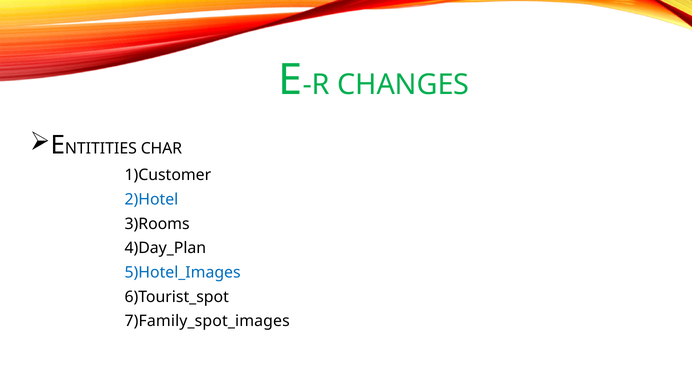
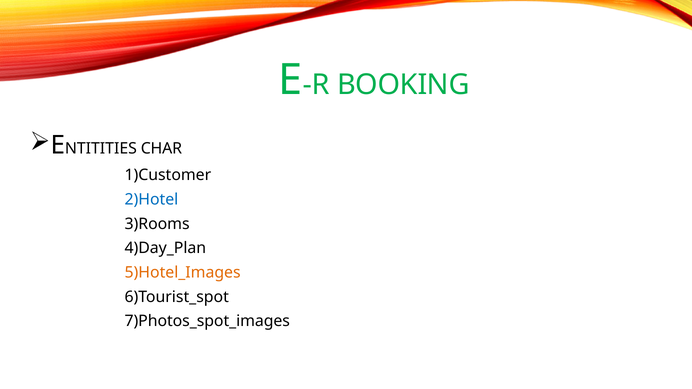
CHANGES: CHANGES -> BOOKING (403, 85)
5)Hotel_Images colour: blue -> orange (183, 273)
7)Family_spot_images: 7)Family_spot_images -> 7)Photos_spot_images (207, 321)
